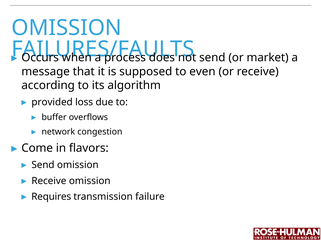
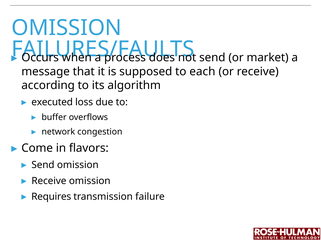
even: even -> each (202, 71)
provided: provided -> executed (52, 102)
